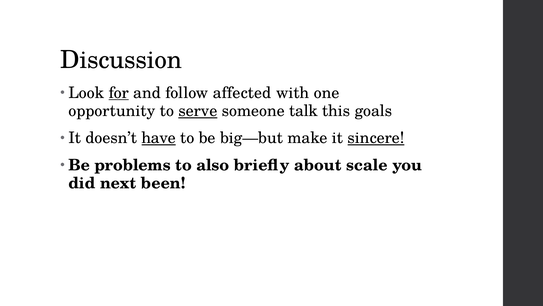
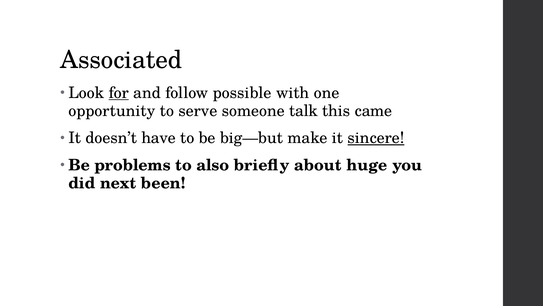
Discussion: Discussion -> Associated (121, 60)
affected: affected -> possible (242, 93)
serve underline: present -> none (198, 111)
goals: goals -> came (373, 111)
have underline: present -> none (159, 138)
scale: scale -> huge (367, 165)
